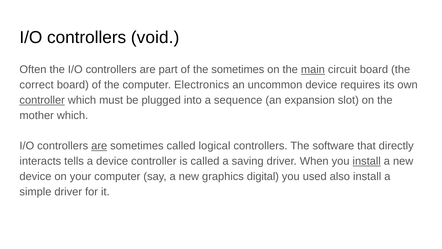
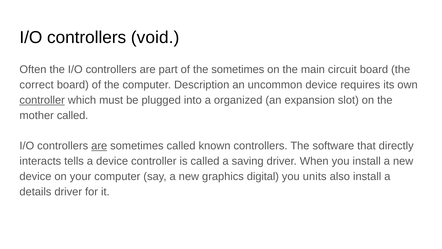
main underline: present -> none (313, 70)
Electronics: Electronics -> Description (202, 85)
sequence: sequence -> organized (238, 100)
mother which: which -> called (73, 115)
logical: logical -> known (215, 146)
install underline: present -> none (367, 161)
used: used -> units (315, 176)
simple: simple -> details (35, 191)
